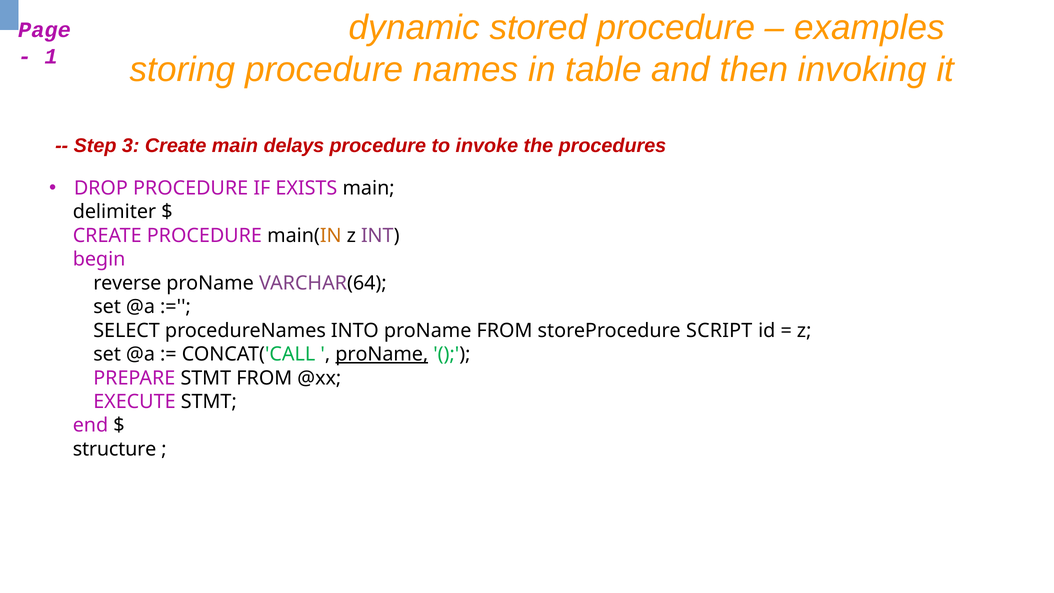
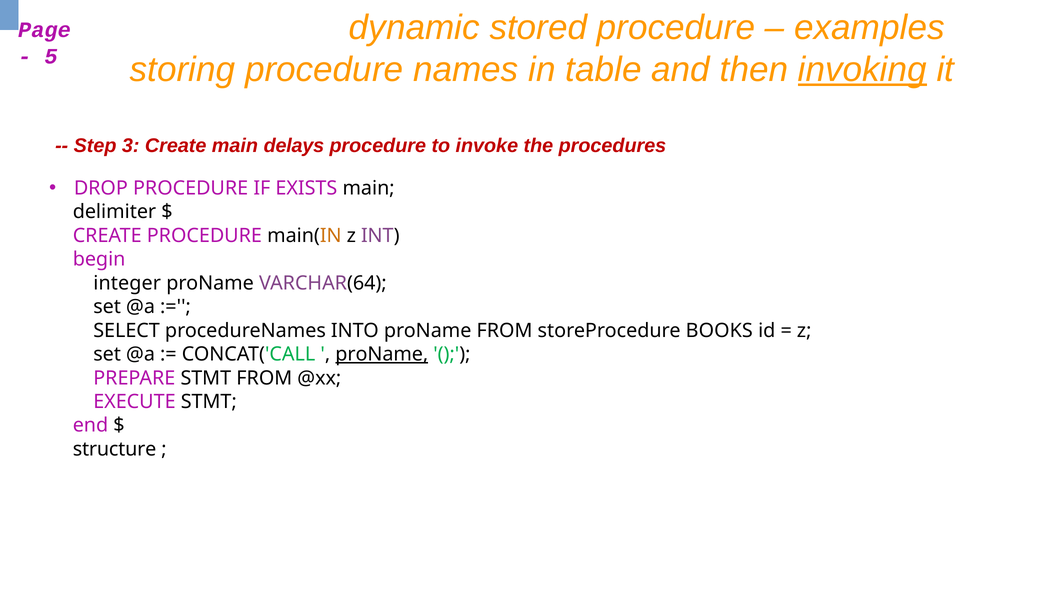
1: 1 -> 5 (51, 57)
invoking underline: none -> present (862, 70)
reverse: reverse -> integer (127, 283)
SCRIPT: SCRIPT -> BOOKS (719, 330)
